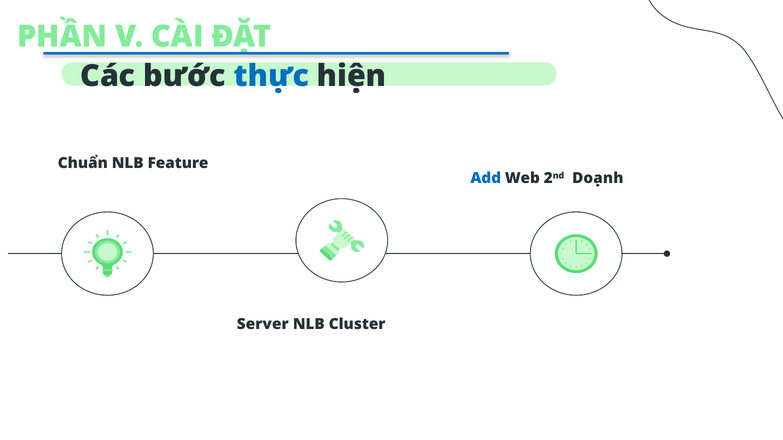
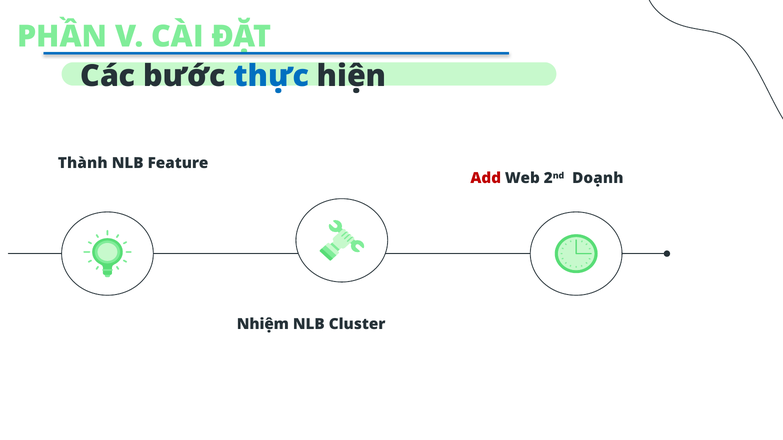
Chuẩn: Chuẩn -> Thành (83, 163)
Add colour: blue -> red (486, 178)
Server: Server -> Nhiệm (263, 325)
